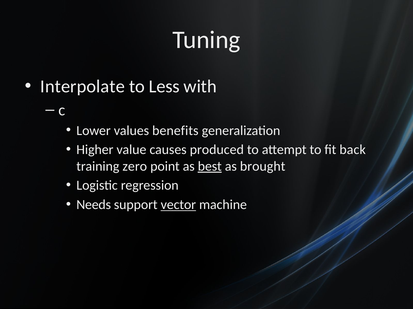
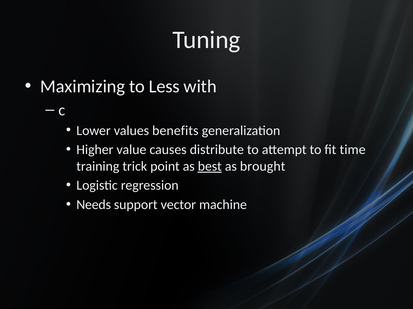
Interpolate: Interpolate -> Maximizing (83, 87)
produced: produced -> distribute (217, 150)
back: back -> time (353, 150)
zero: zero -> trick (135, 167)
vector underline: present -> none (178, 205)
